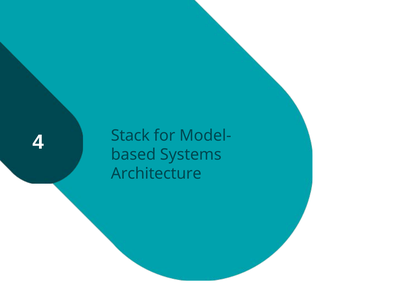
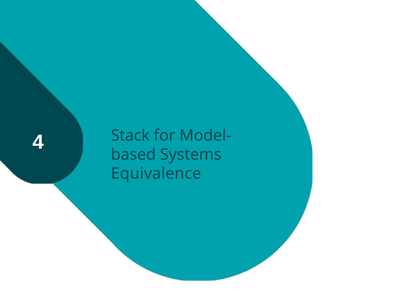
Architecture: Architecture -> Equivalence (156, 174)
